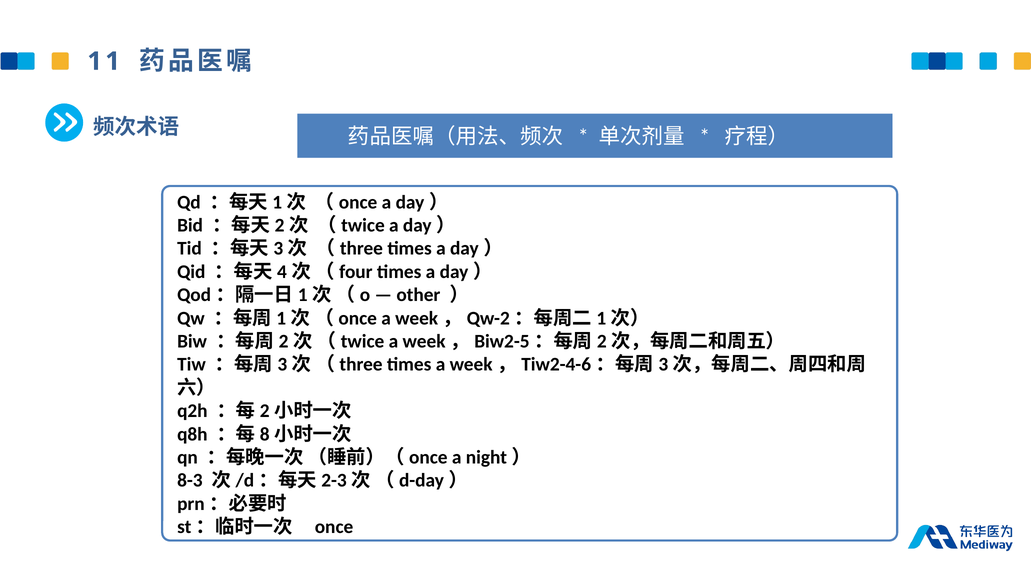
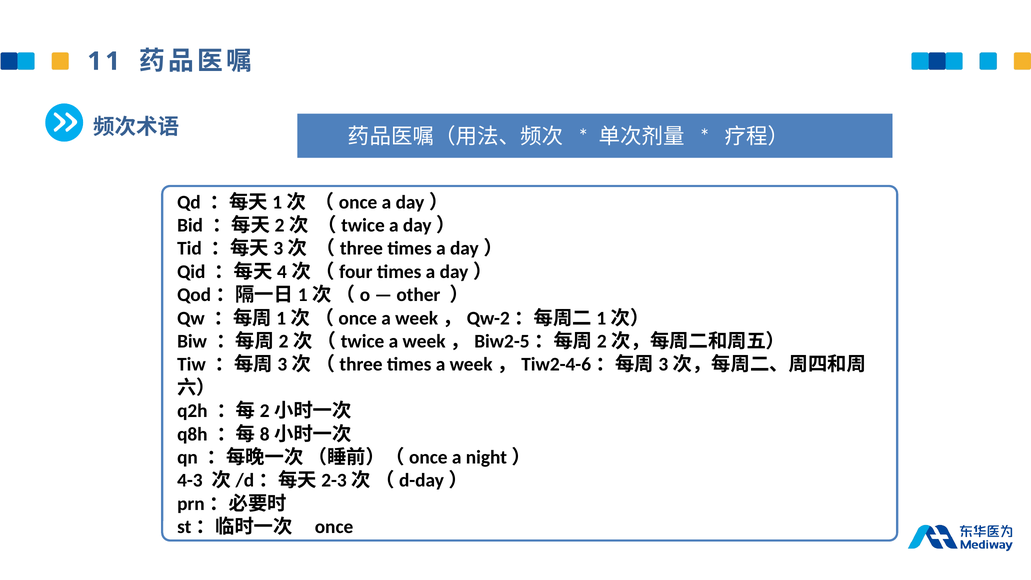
8-3: 8-3 -> 4-3 (190, 481)
